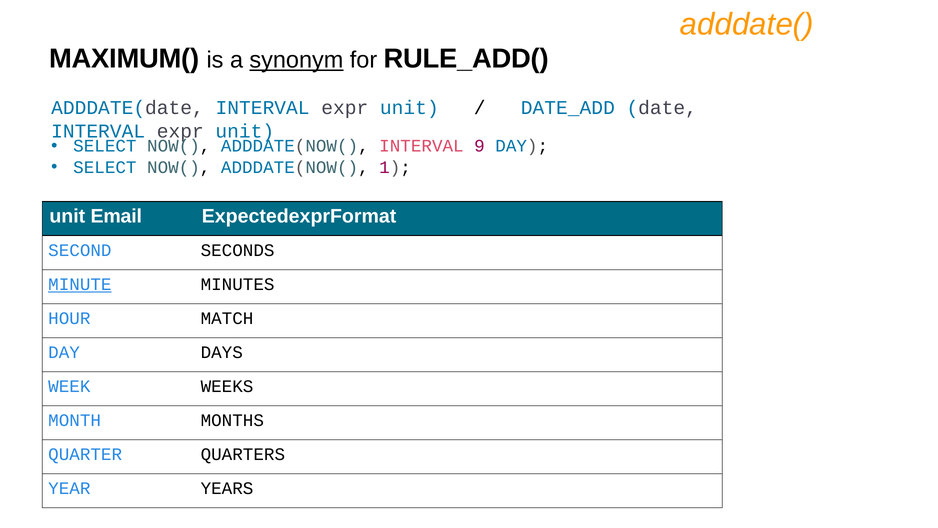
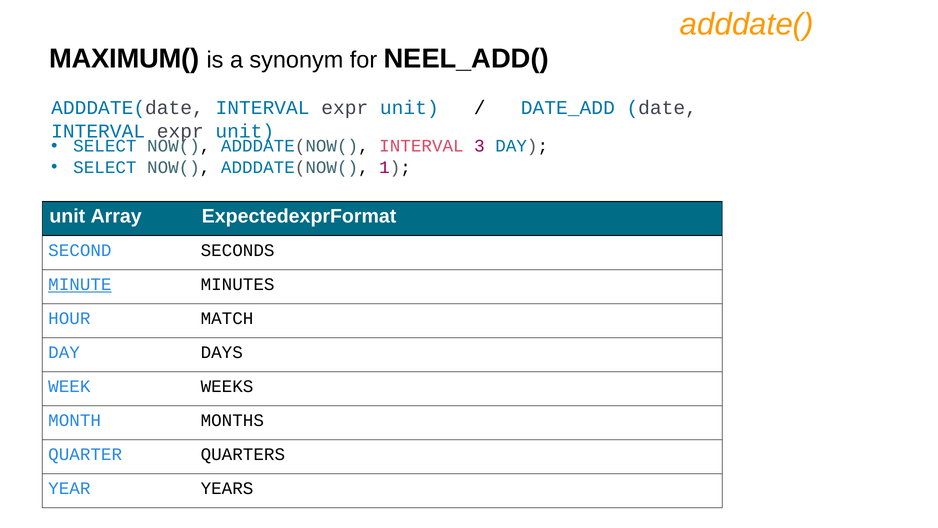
synonym underline: present -> none (296, 60)
RULE_ADD(: RULE_ADD( -> NEEL_ADD( (466, 59)
9: 9 -> 3 (479, 146)
Email: Email -> Array (116, 216)
